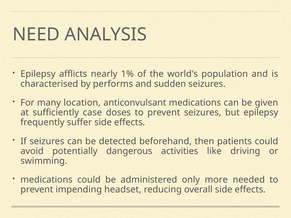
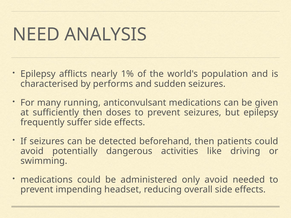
location: location -> running (82, 103)
sufficiently case: case -> then (92, 113)
only more: more -> avoid (216, 180)
